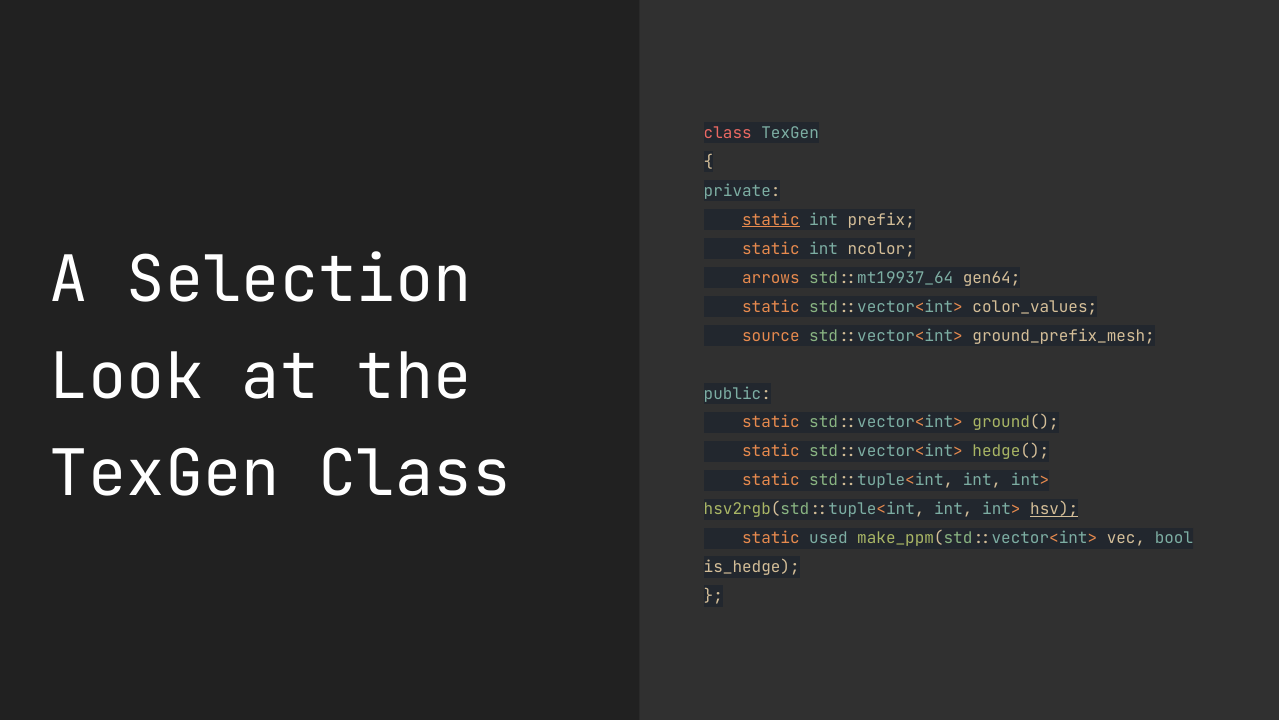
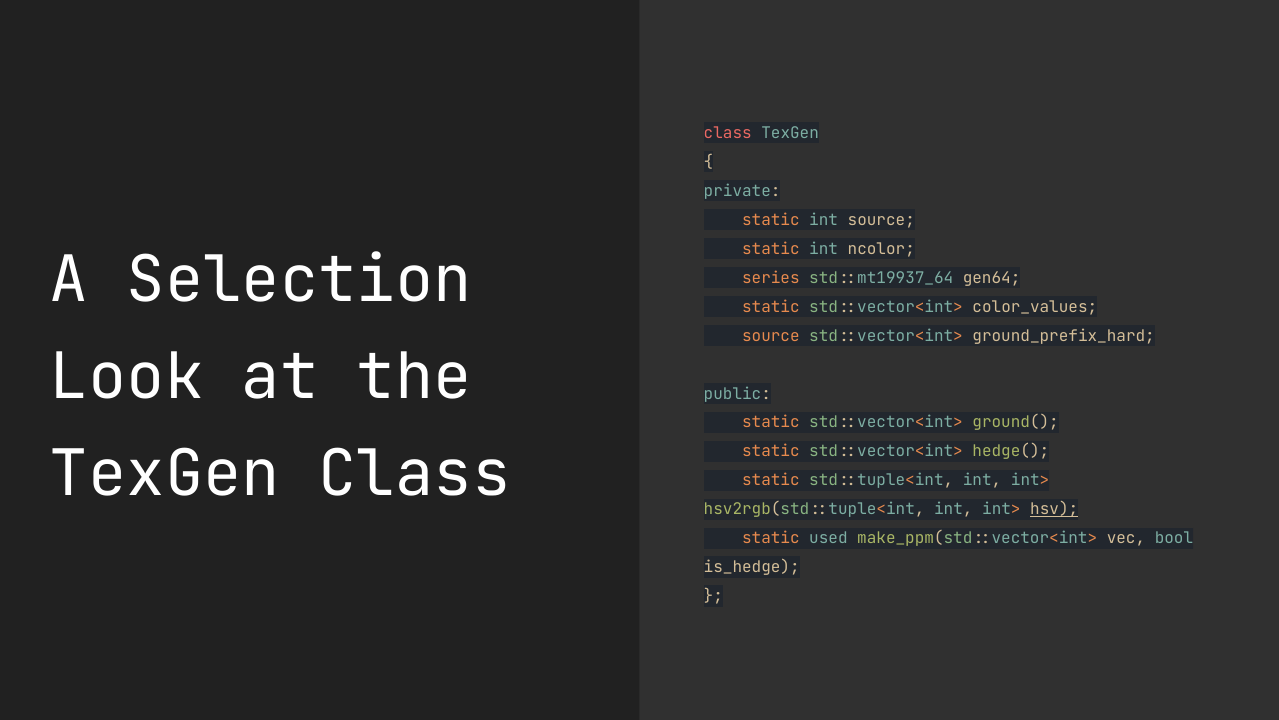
static underline: present -> none (771, 220)
int prefix: prefix -> source (881, 220)
arrows: arrows -> series (771, 278)
ground_prefix_mesh: ground_prefix_mesh -> ground_prefix_hard (1064, 336)
